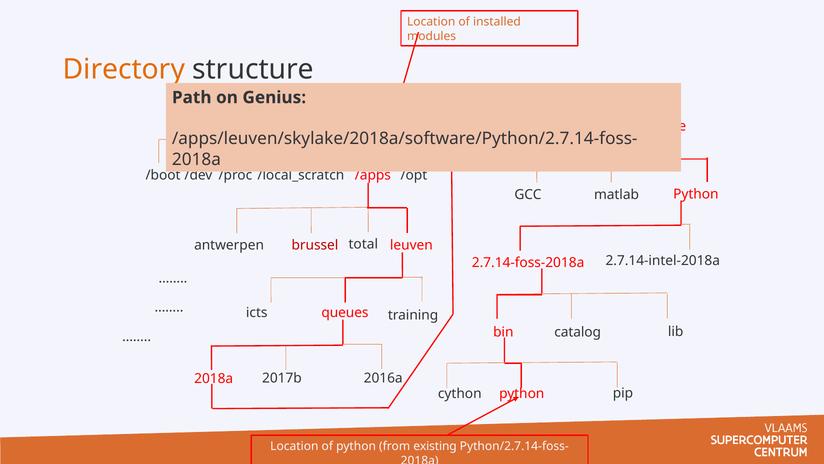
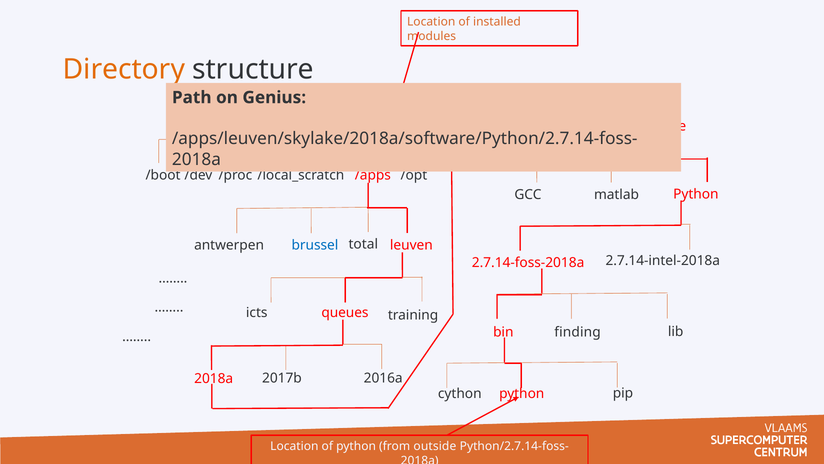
brussel colour: red -> blue (315, 245)
catalog: catalog -> finding (578, 332)
existing: existing -> outside (435, 446)
